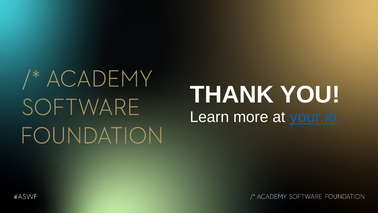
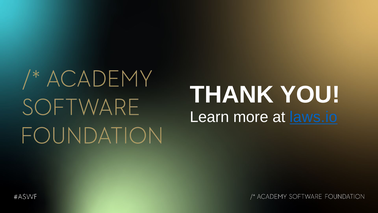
your.io: your.io -> laws.io (314, 117)
